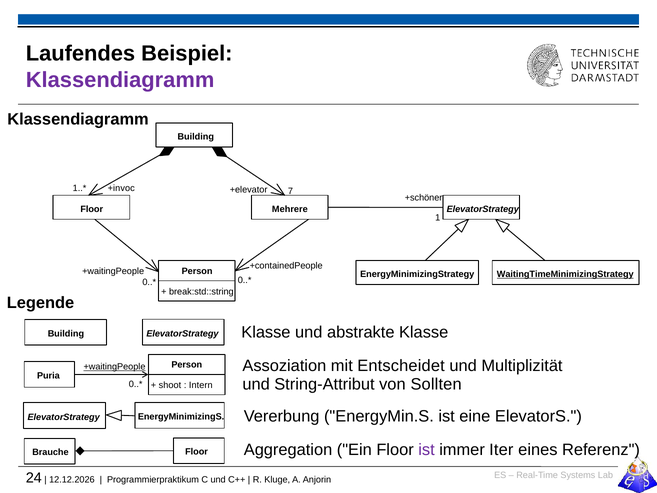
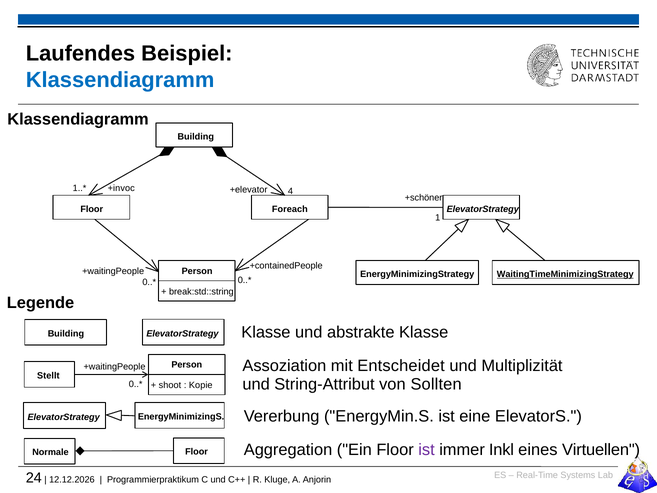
Klassendiagramm colour: purple -> blue (120, 80)
7: 7 -> 4 (291, 191)
Mehrere: Mehrere -> Foreach (290, 209)
+waitingPeople underline: present -> none (114, 367)
Puria: Puria -> Stellt (48, 376)
Intern: Intern -> Kopie (201, 385)
Brauche: Brauche -> Normale (50, 452)
Iter: Iter -> Inkl (501, 449)
Referenz: Referenz -> Virtuellen (601, 449)
